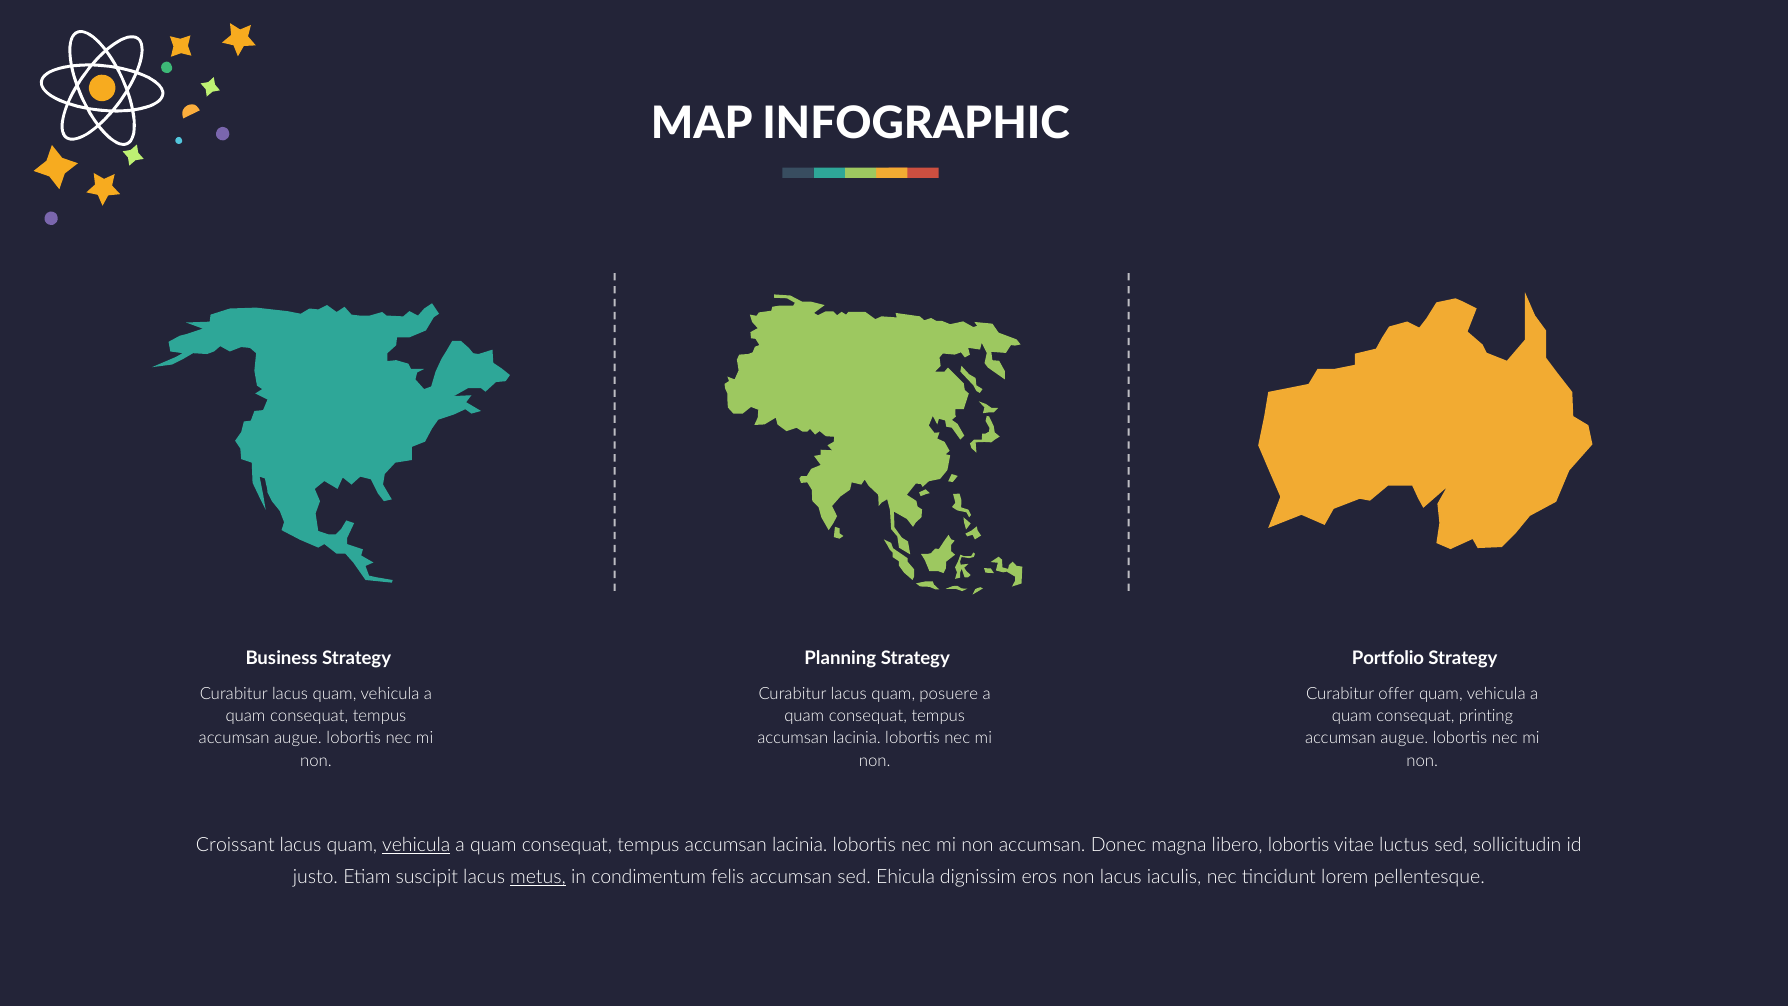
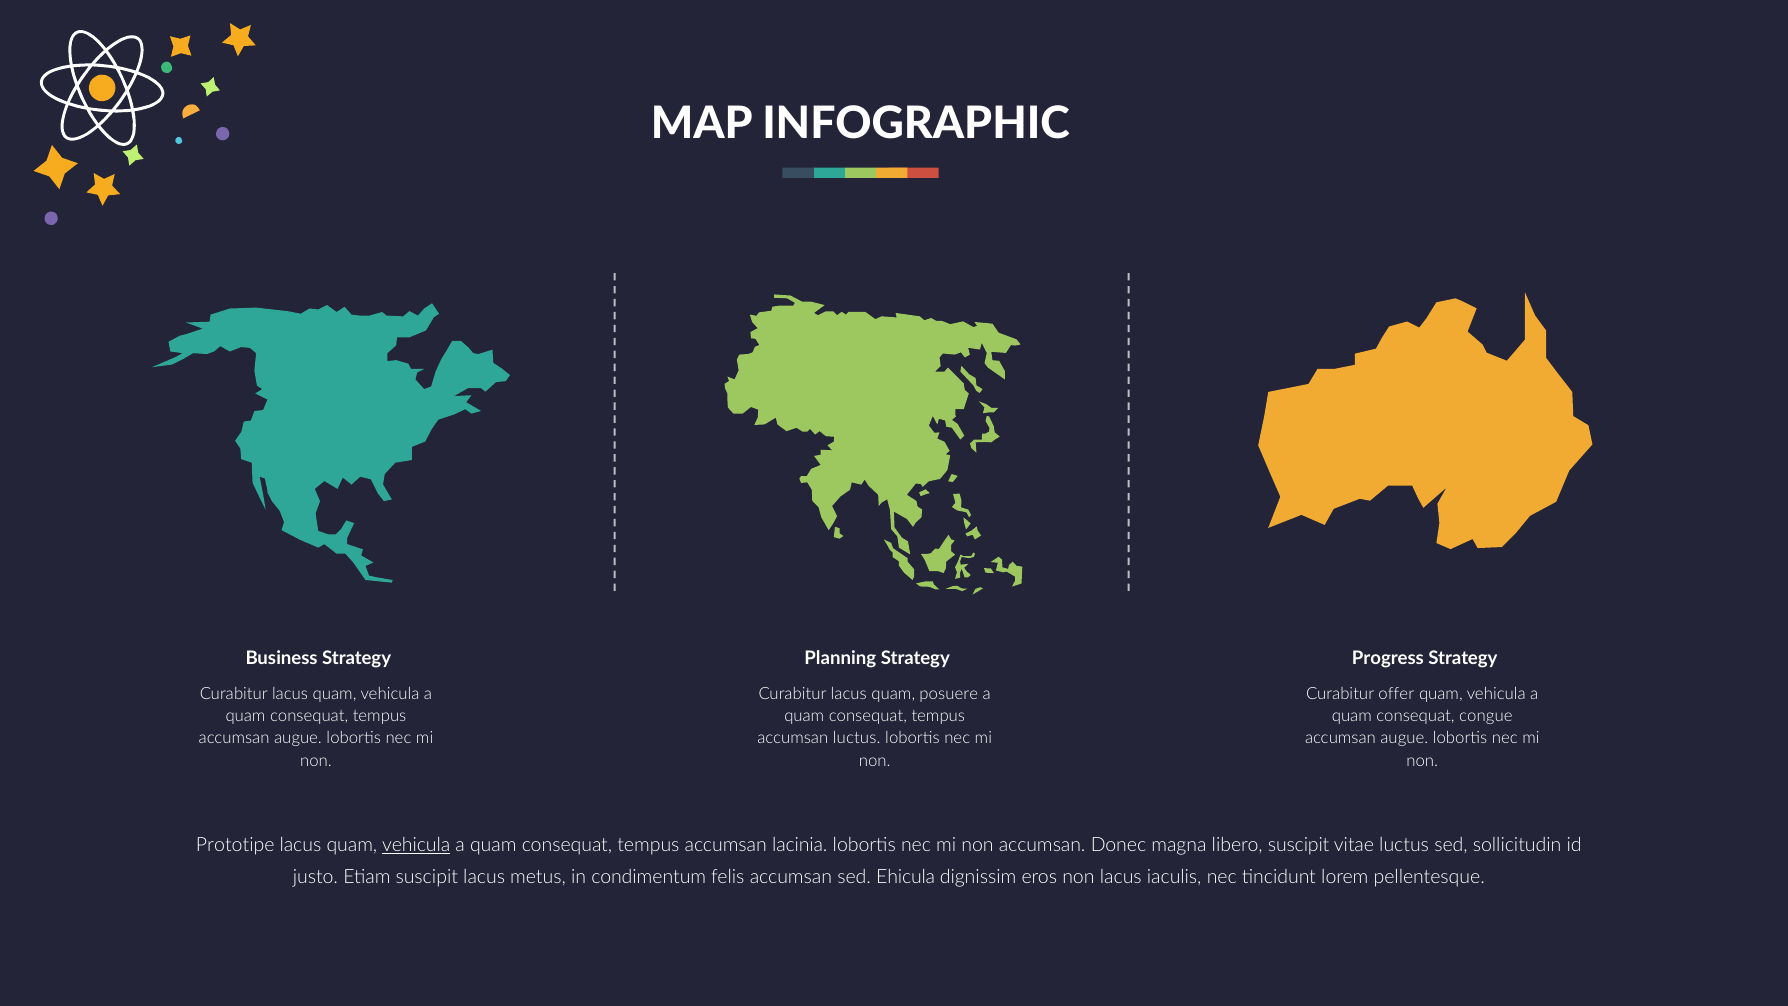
Portfolio: Portfolio -> Progress (1388, 658)
printing: printing -> congue (1486, 716)
lacinia: lacinia -> luctus (857, 738)
Croissant: Croissant -> Prototipe (235, 845)
libero lobortis: lobortis -> suscipit (1299, 845)
metus underline: present -> none (538, 877)
